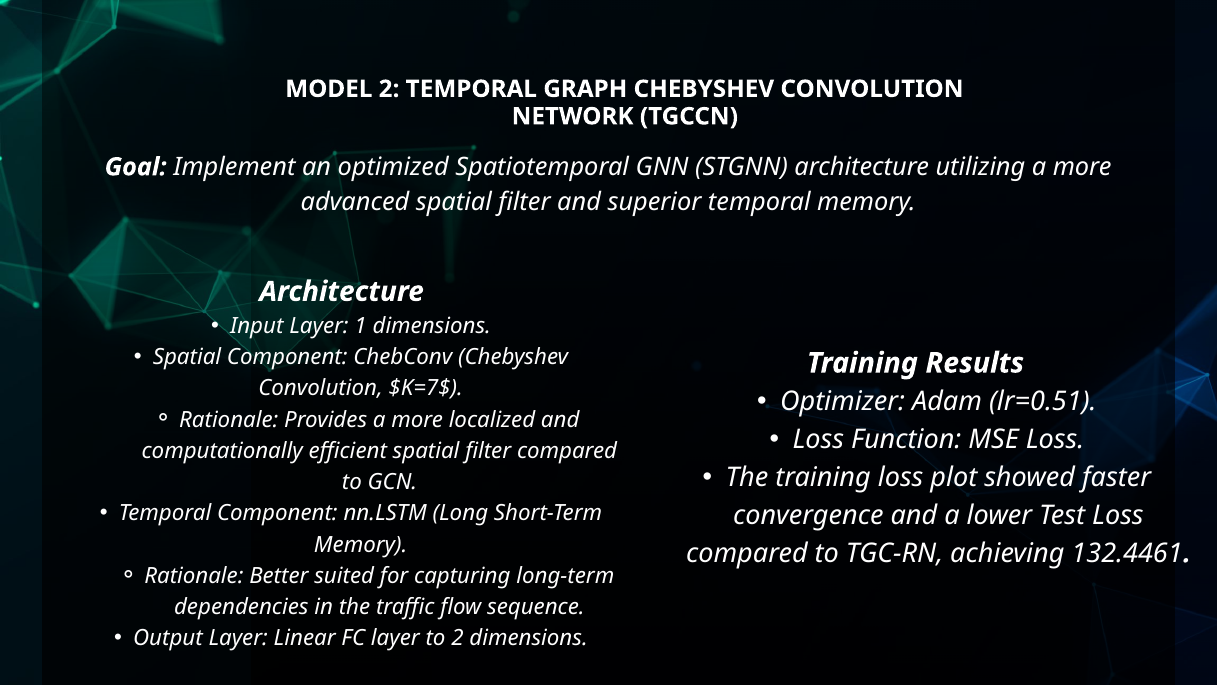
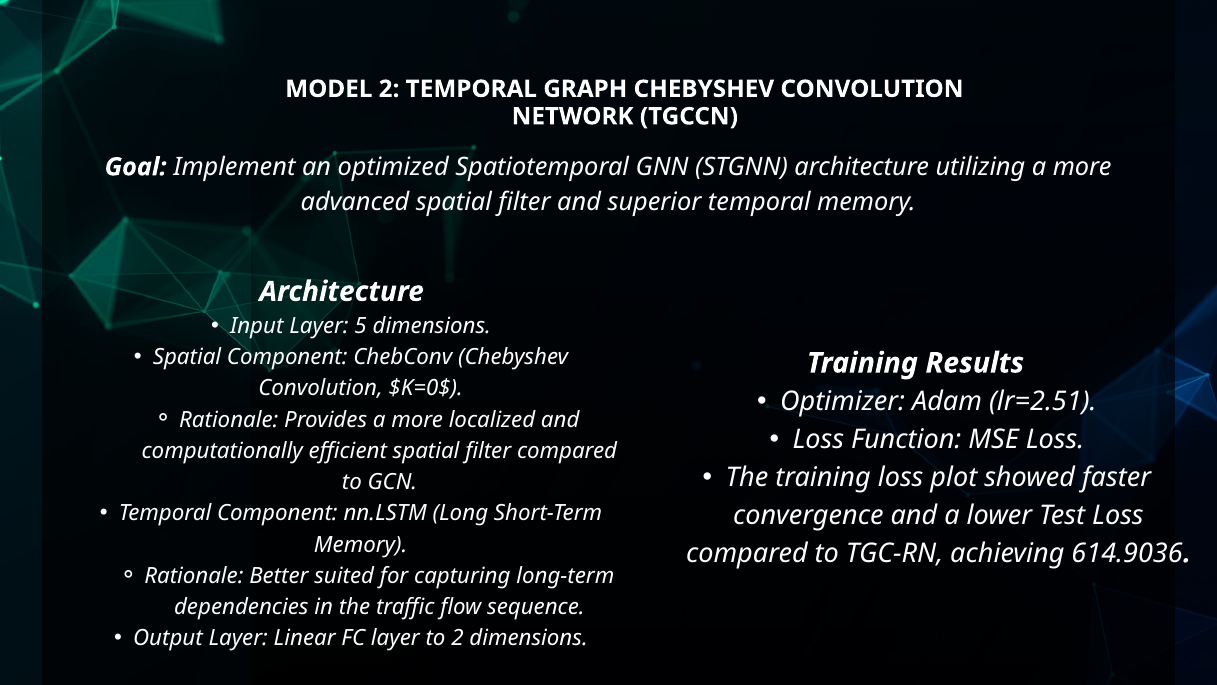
1: 1 -> 5 (361, 326)
$K=7$: $K=7$ -> $K=0$ (426, 388)
lr=0.51: lr=0.51 -> lr=2.51 (1043, 402)
132.4461: 132.4461 -> 614.9036 (1127, 553)
